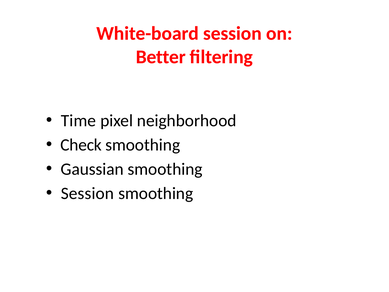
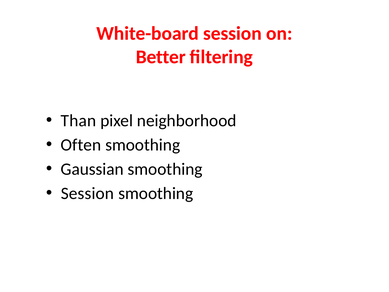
Time: Time -> Than (78, 121)
Check: Check -> Often (81, 145)
